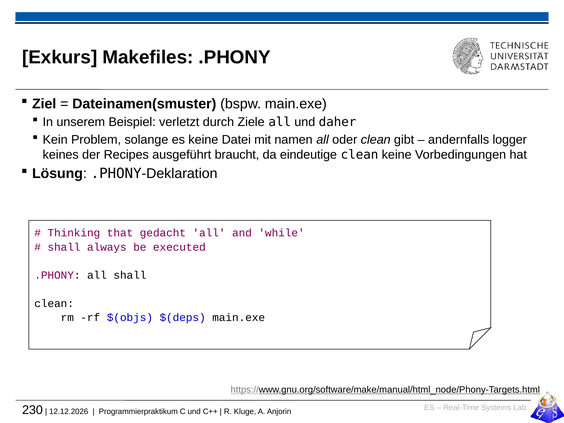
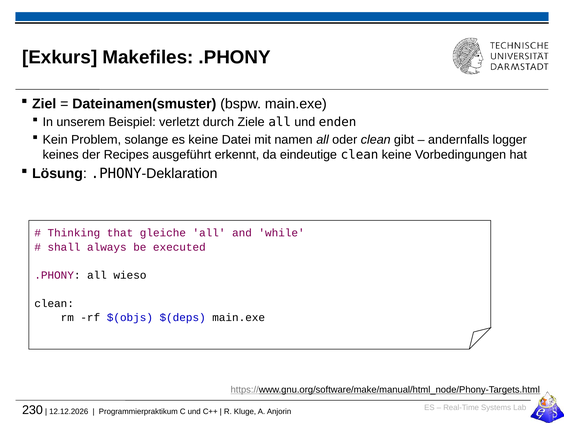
daher: daher -> enden (338, 122)
braucht: braucht -> erkennt (237, 155)
gedacht: gedacht -> gleiche (163, 233)
all shall: shall -> wieso (130, 275)
